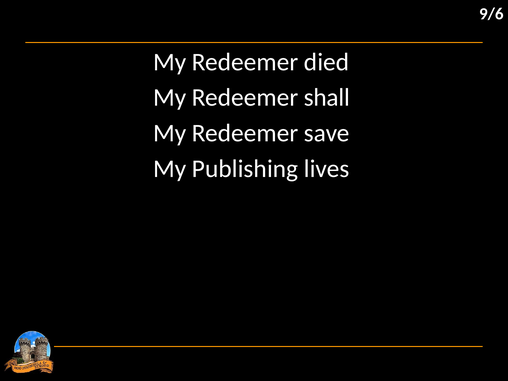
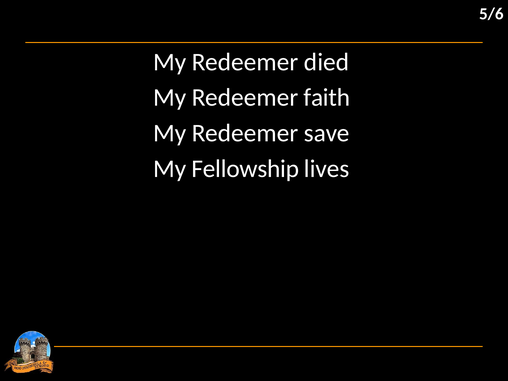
9/6: 9/6 -> 5/6 (491, 14)
shall: shall -> faith (327, 98)
Publishing: Publishing -> Fellowship (245, 169)
